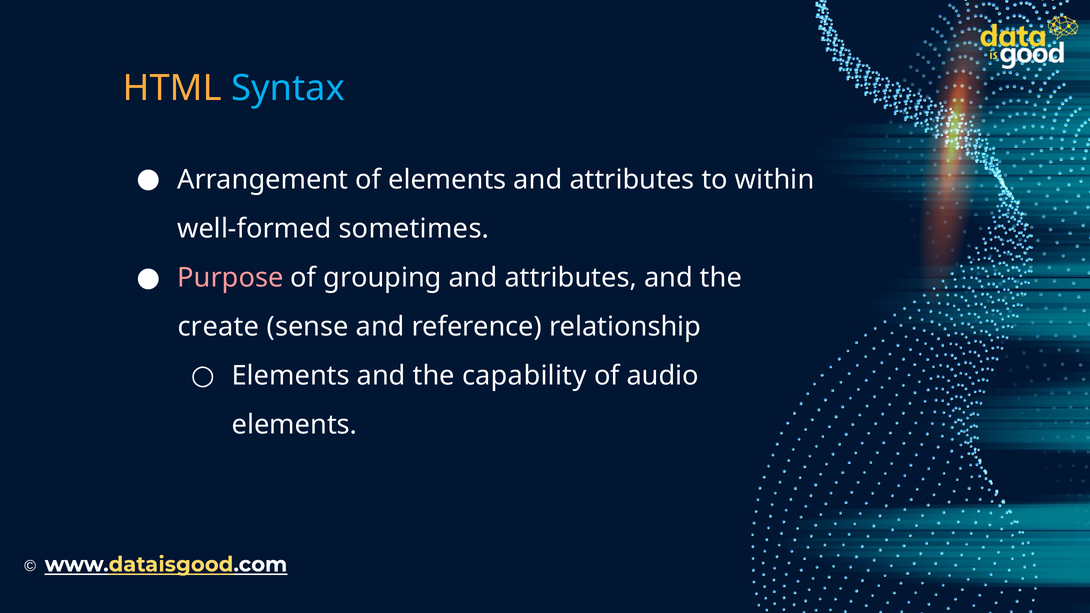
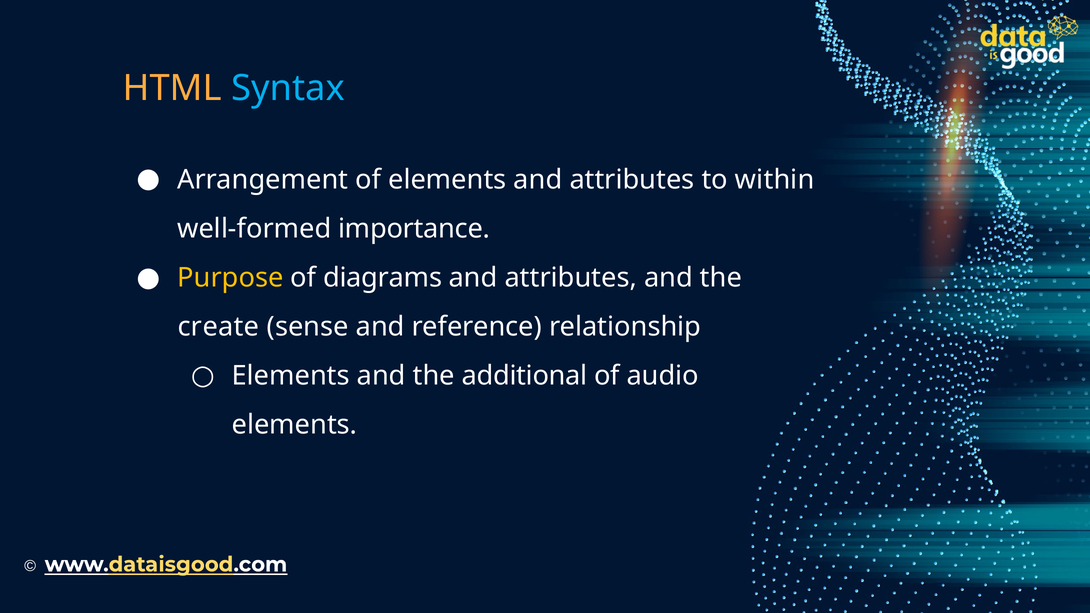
sometimes: sometimes -> importance (414, 229)
Purpose colour: pink -> yellow (230, 278)
grouping: grouping -> diagrams (383, 278)
capability: capability -> additional (525, 376)
